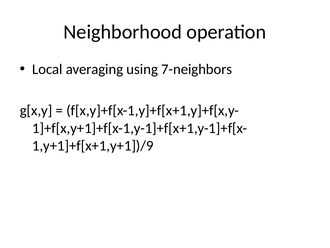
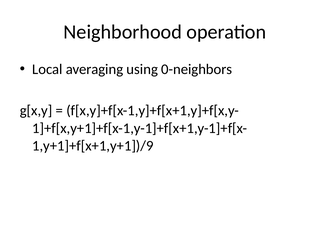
7-neighbors: 7-neighbors -> 0-neighbors (197, 69)
